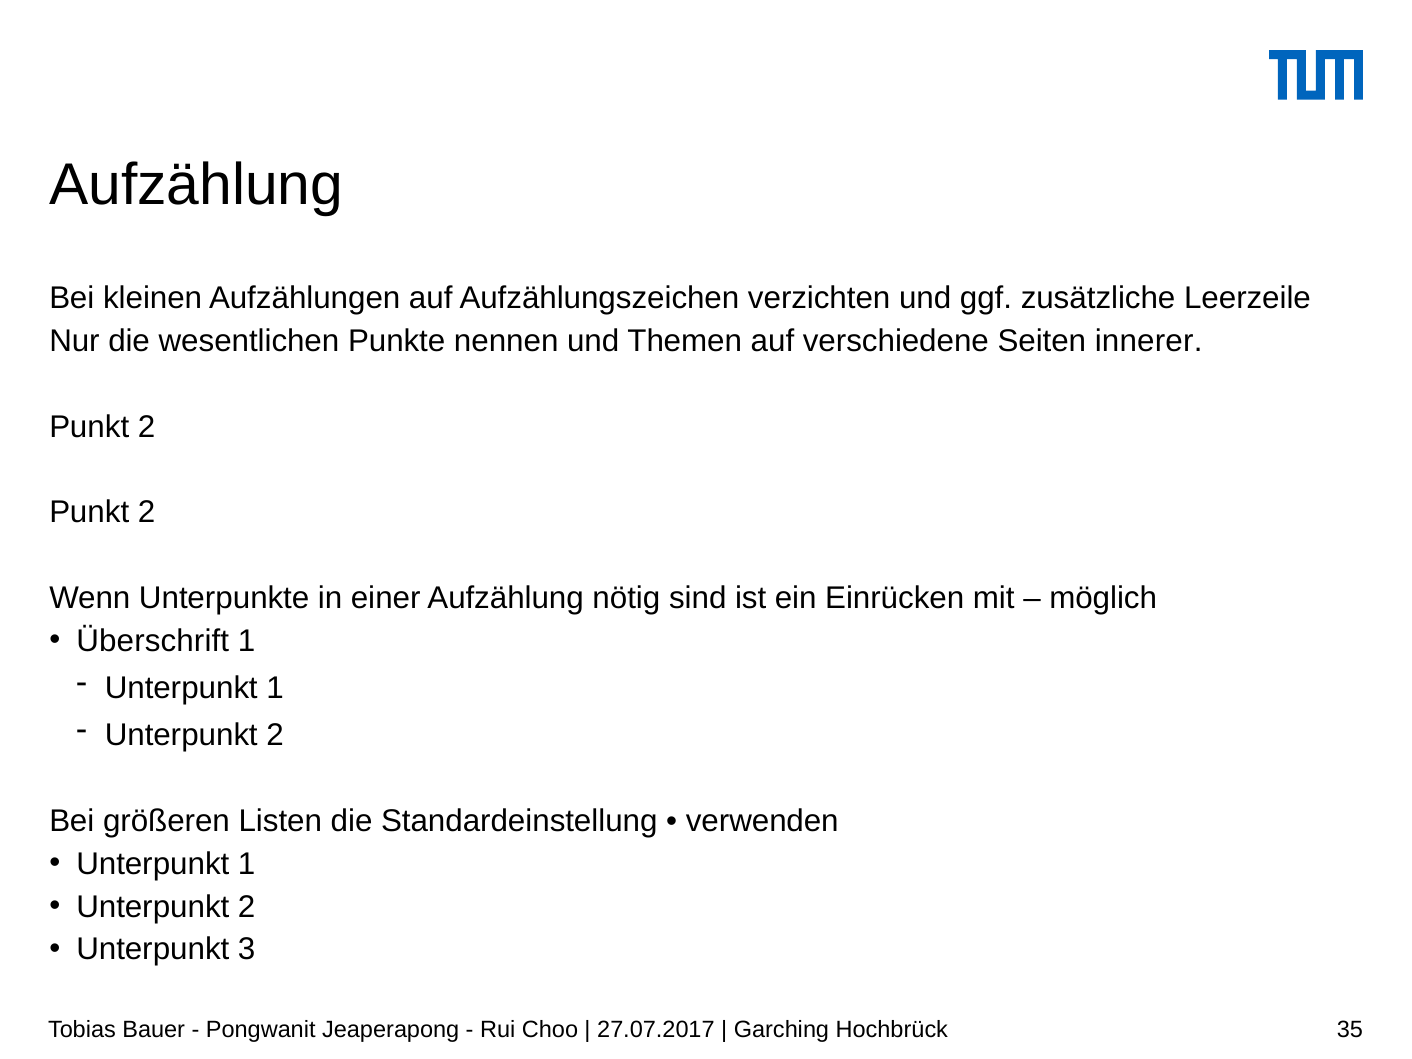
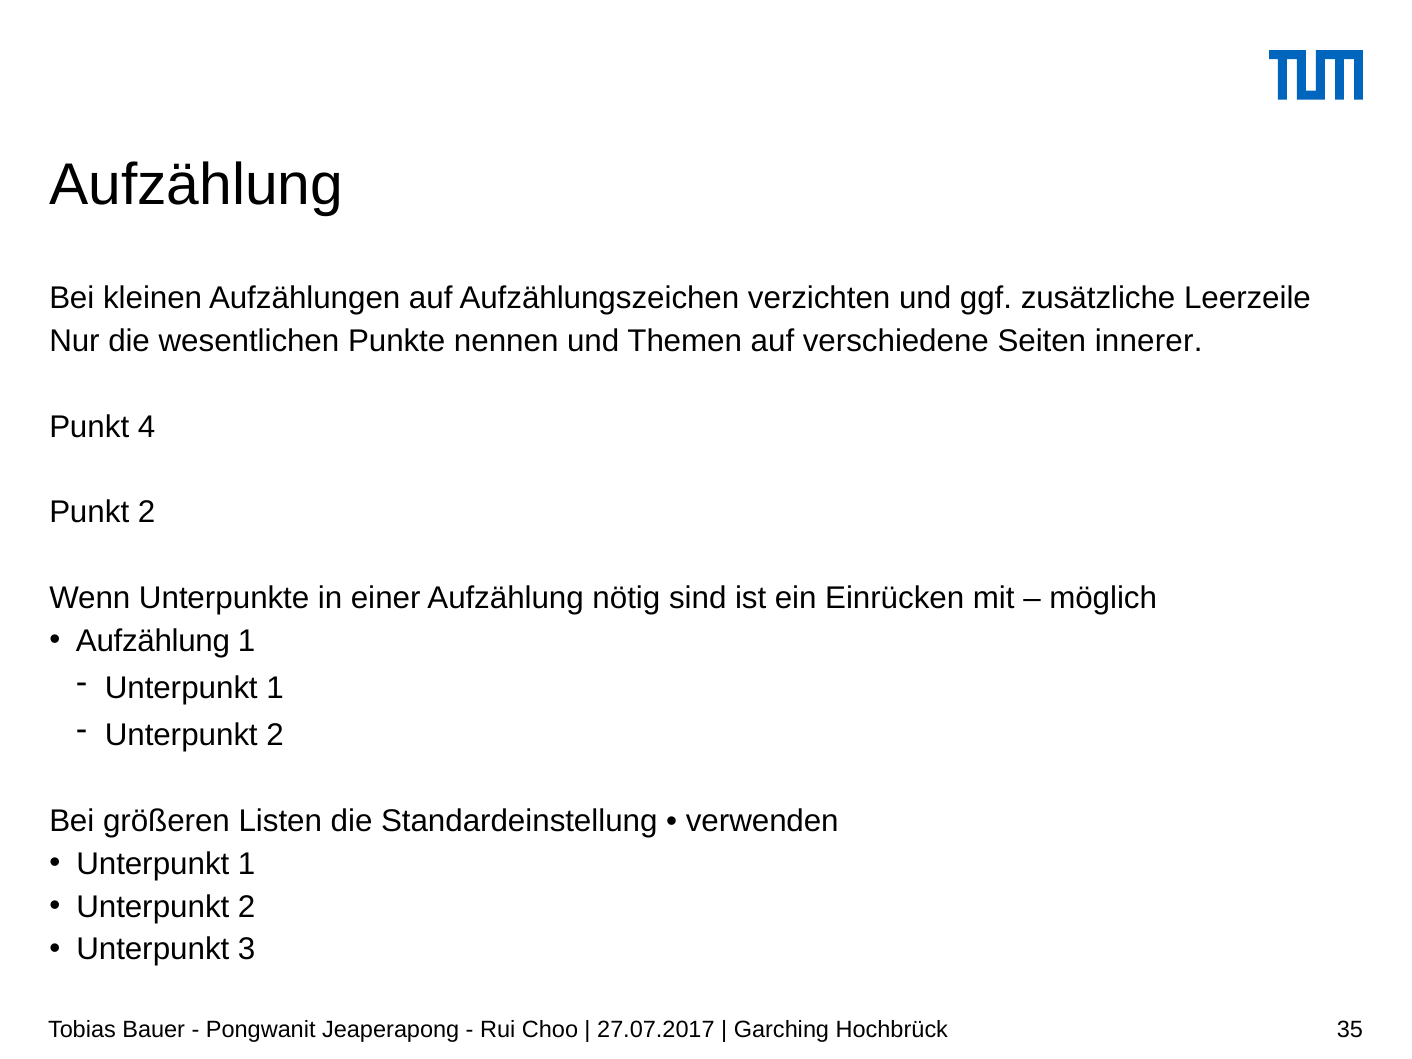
2: 2 -> 4 (147, 427)
Überschrift: Überschrift -> Aufzählung (153, 641)
